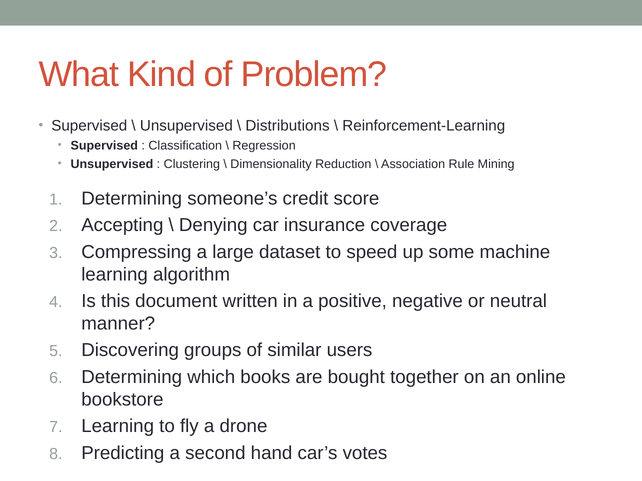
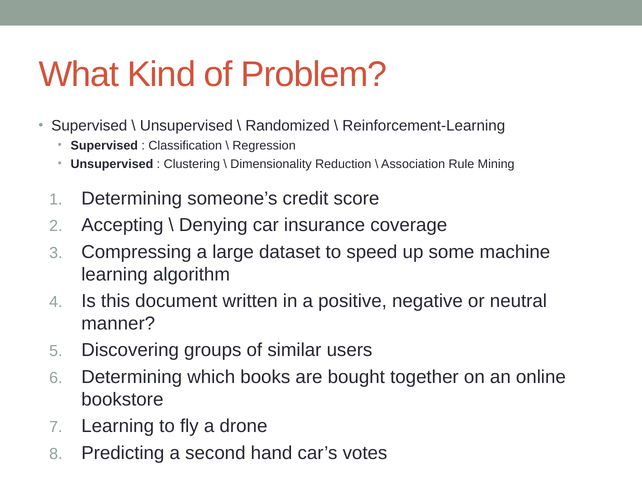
Distributions: Distributions -> Randomized (288, 126)
